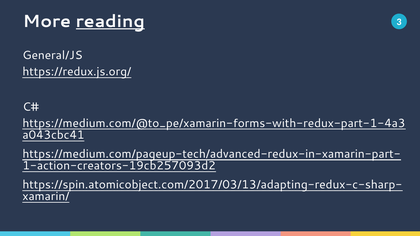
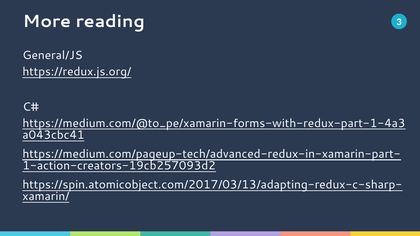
reading underline: present -> none (110, 21)
